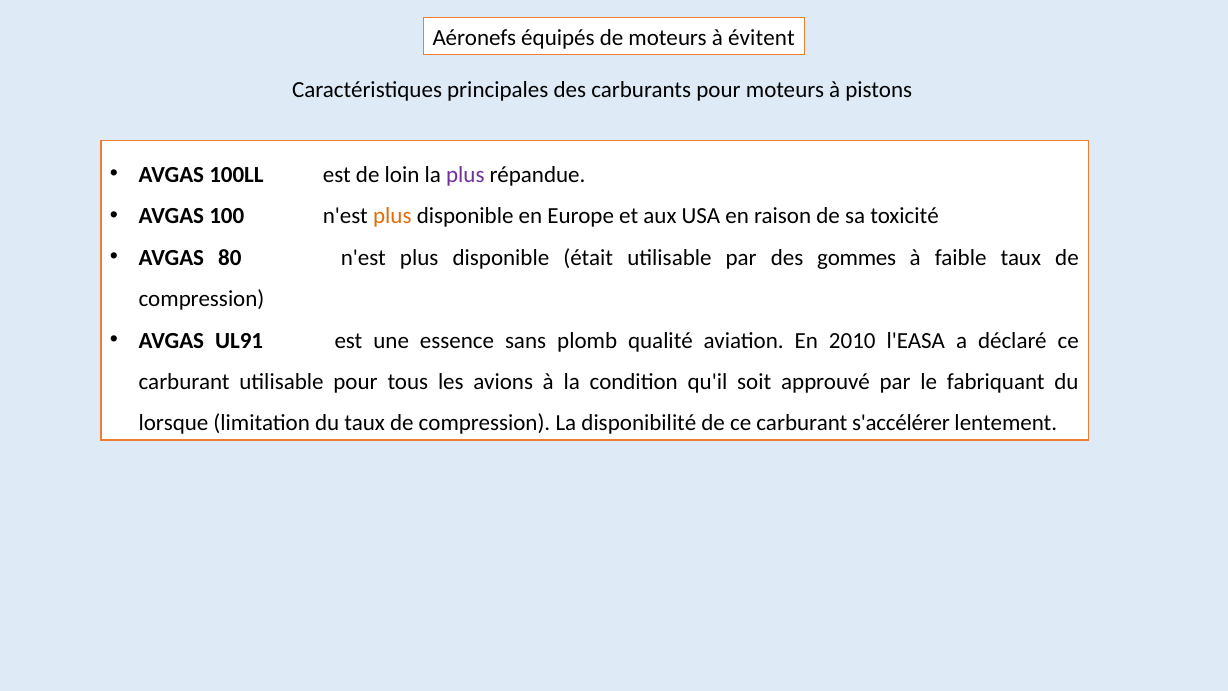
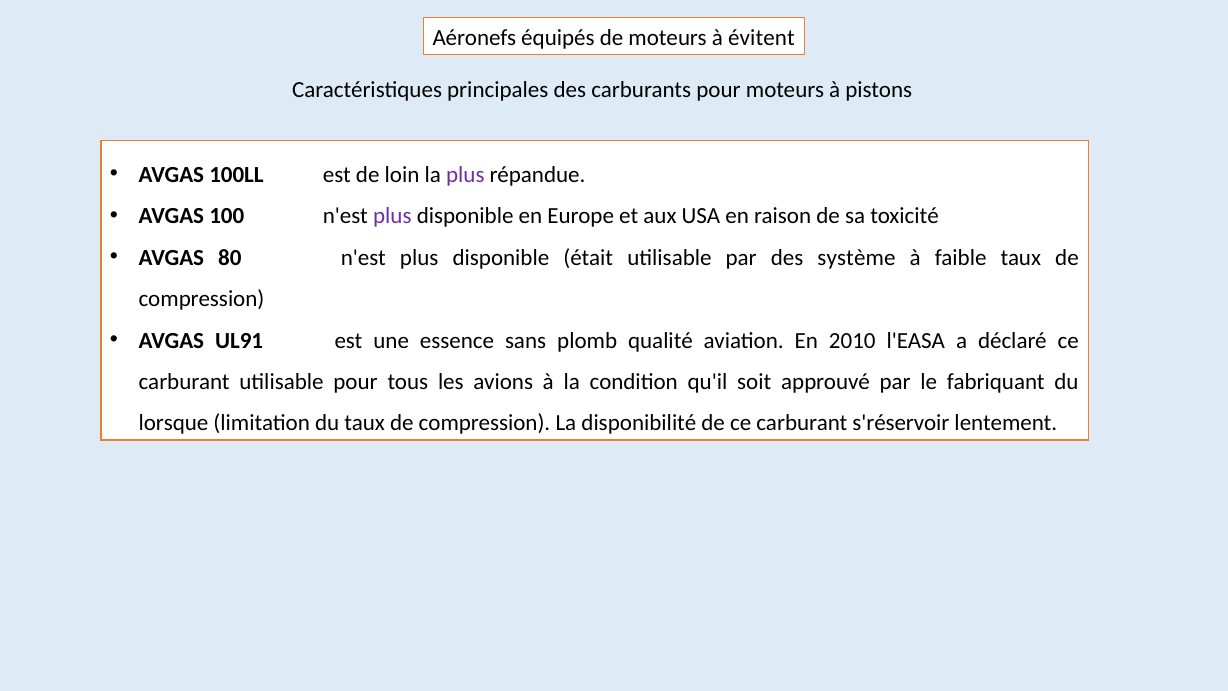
plus colour: orange -> purple (392, 216)
gommes: gommes -> système (857, 257)
s'accélérer: s'accélérer -> s'réservoir (901, 423)
